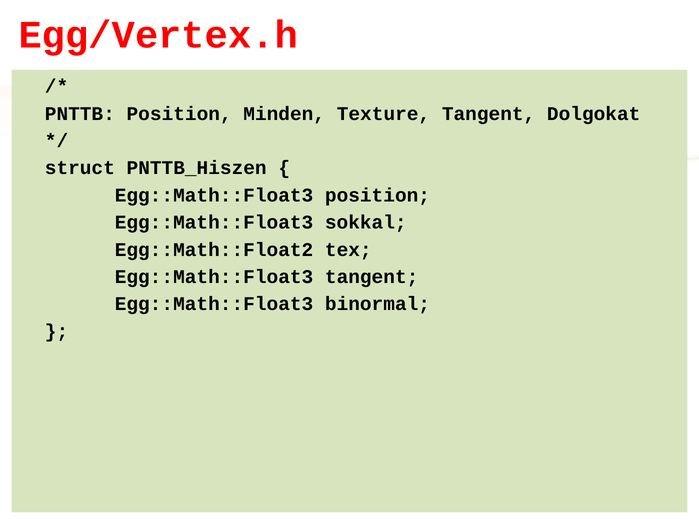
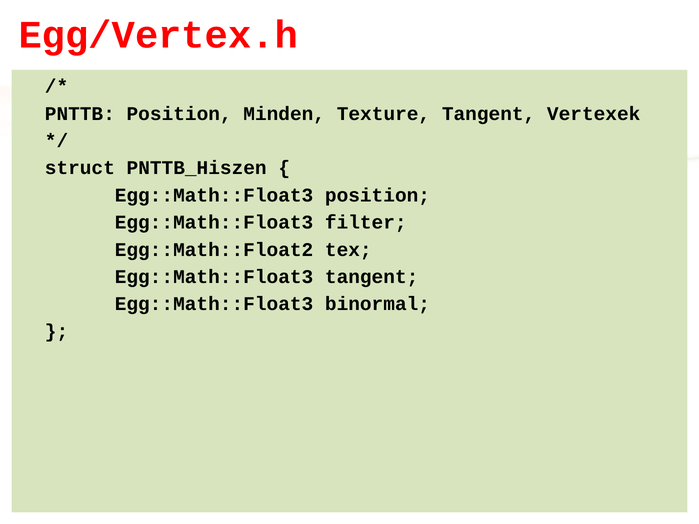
Dolgokat: Dolgokat -> Vertexek (594, 114)
sokkal: sokkal -> filter (366, 223)
